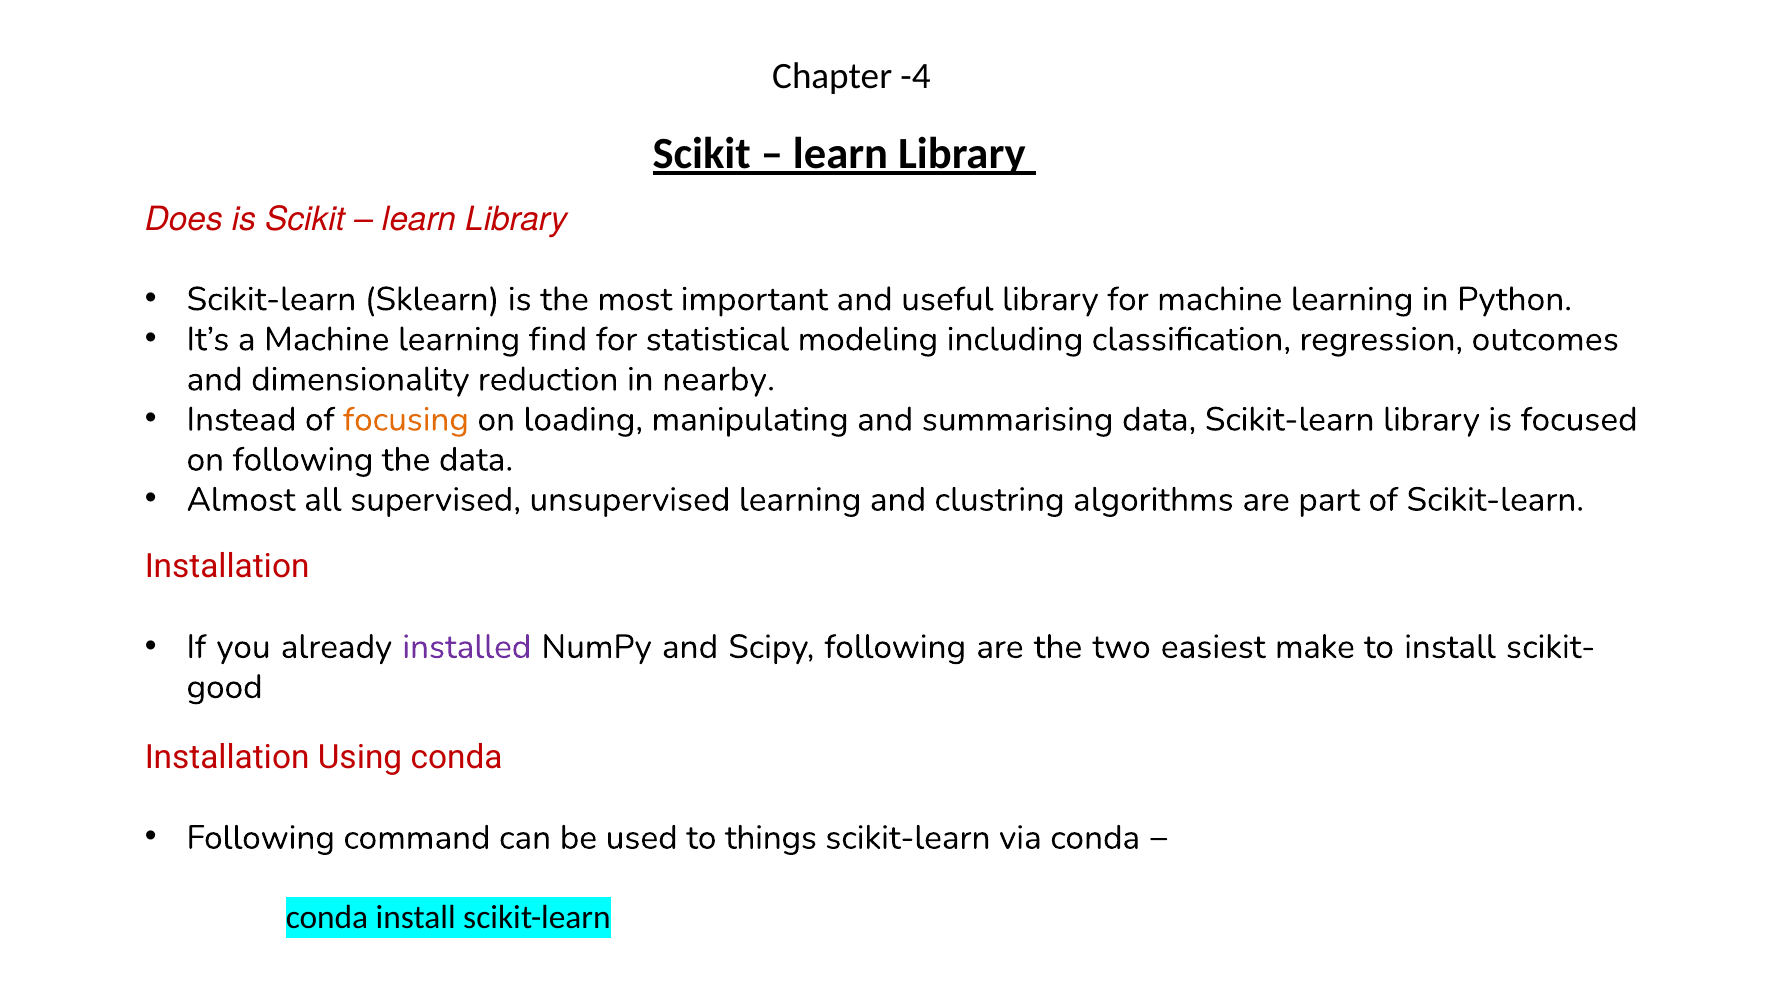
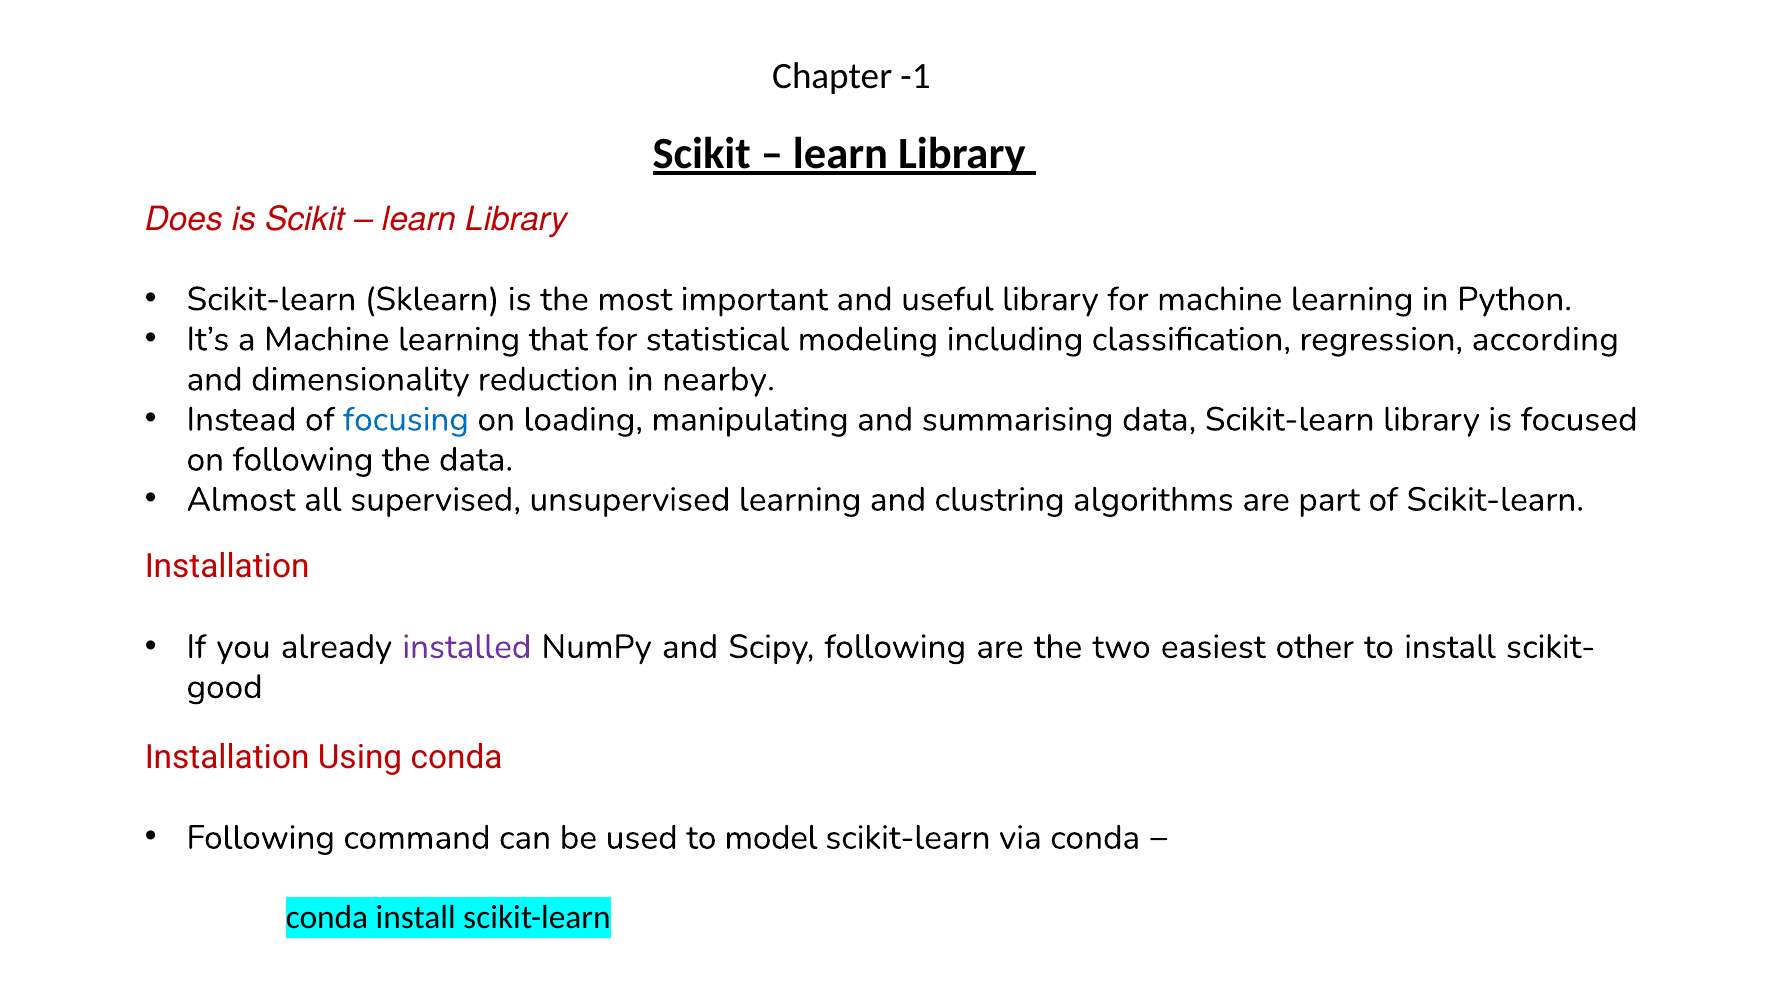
-4: -4 -> -1 (916, 76)
find: find -> that (558, 339)
outcomes: outcomes -> according (1545, 339)
focusing colour: orange -> blue (406, 420)
make: make -> other (1315, 647)
things: things -> model (771, 838)
